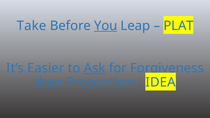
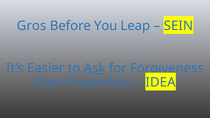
Take: Take -> Gros (32, 26)
You underline: present -> none (106, 26)
PLAT: PLAT -> SEIN (178, 26)
